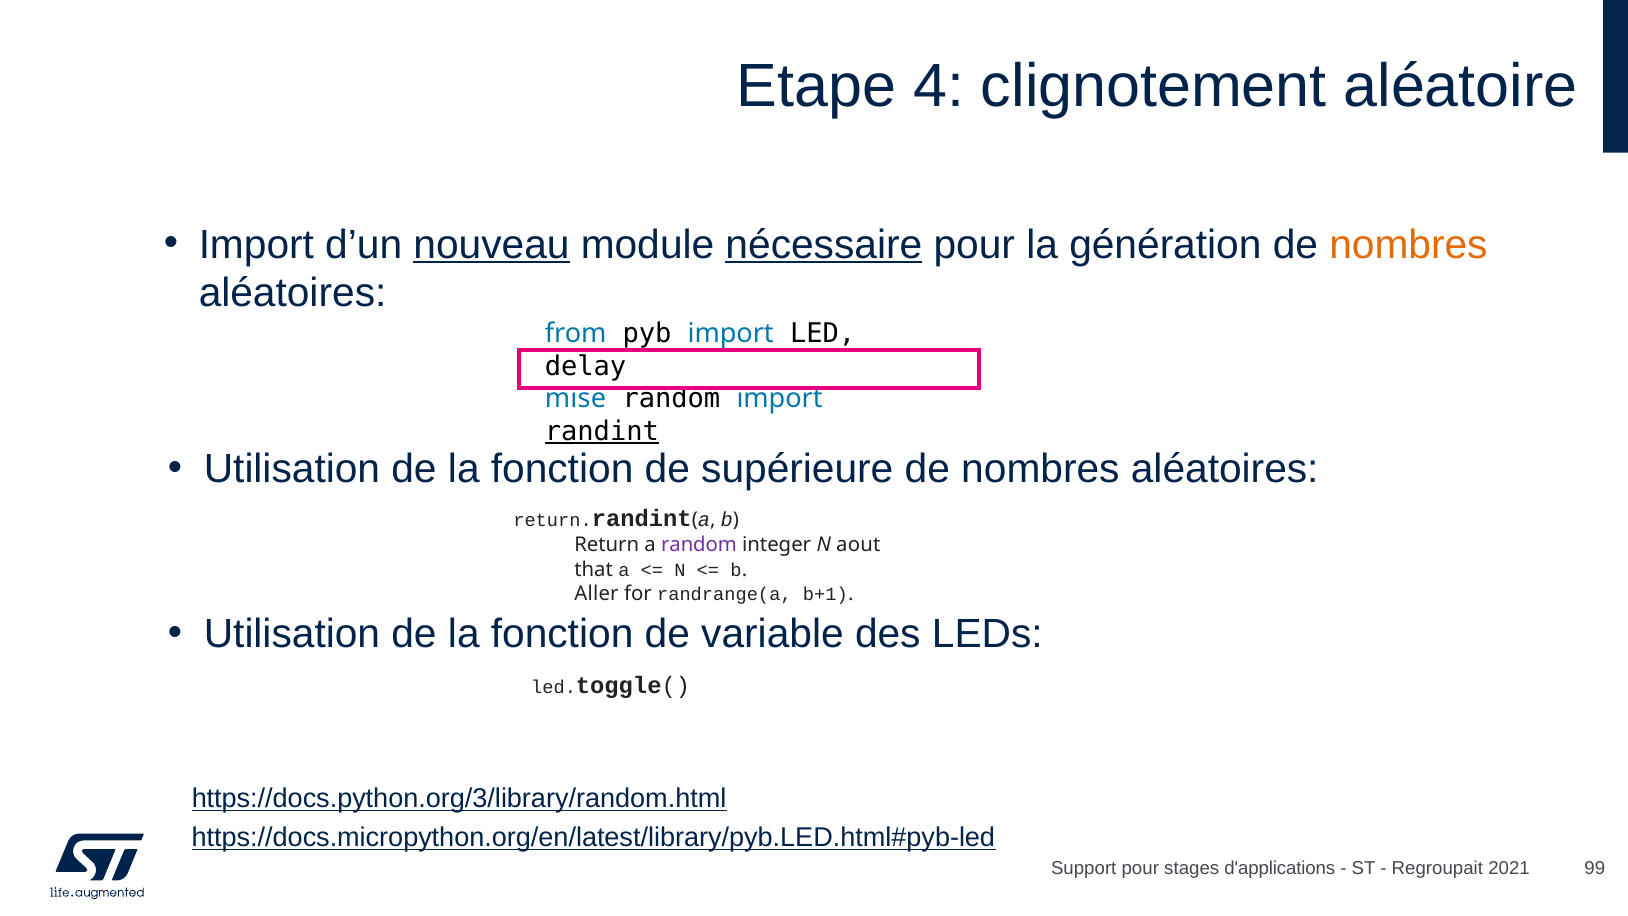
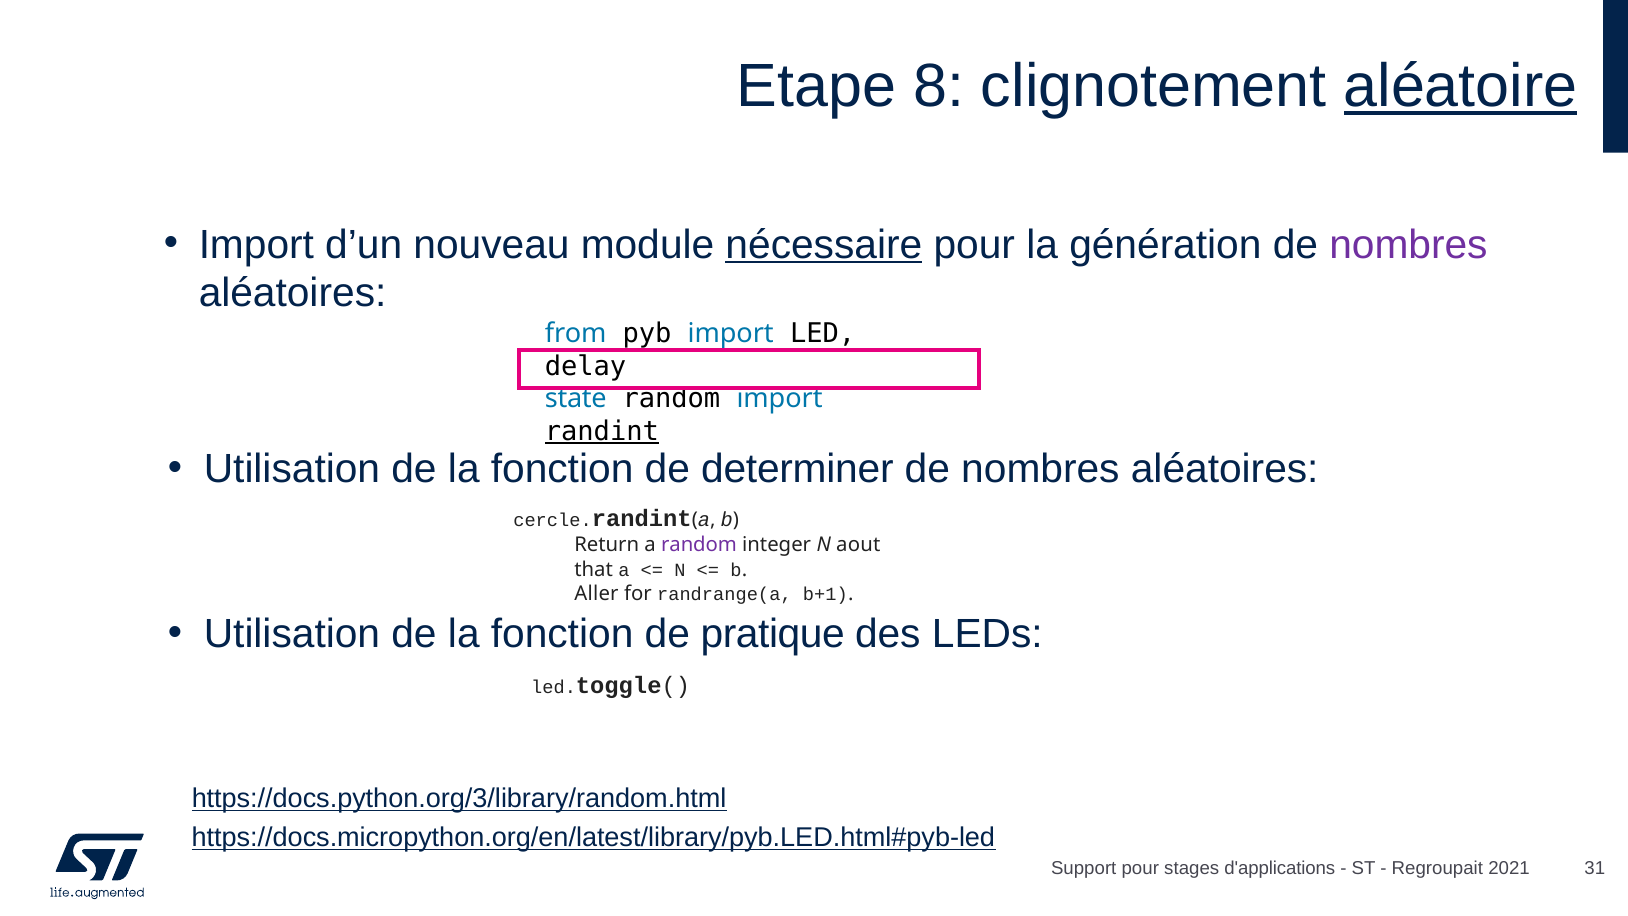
4: 4 -> 8 (939, 87)
aléatoire underline: none -> present (1461, 87)
nouveau underline: present -> none (492, 245)
nombres colour: orange -> purple (1408, 245)
mise: mise -> state (576, 399)
supérieure: supérieure -> determiner (797, 469)
return: return -> cercle (553, 520)
variable: variable -> pratique (773, 634)
99: 99 -> 31 (1595, 868)
